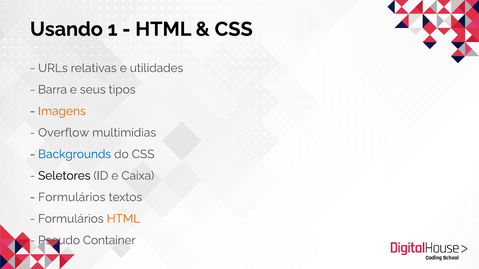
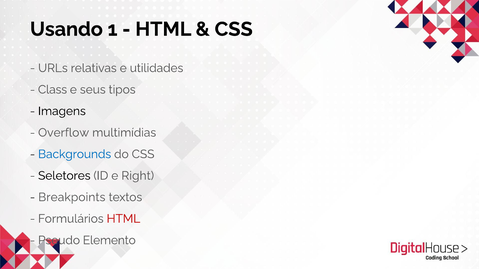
Barra: Barra -> Class (52, 90)
Imagens colour: orange -> black (62, 111)
Caixa: Caixa -> Right (138, 176)
Formulários: Formulários -> Breakpoints (72, 198)
HTML colour: orange -> red (123, 219)
Container: Container -> Elemento (109, 241)
